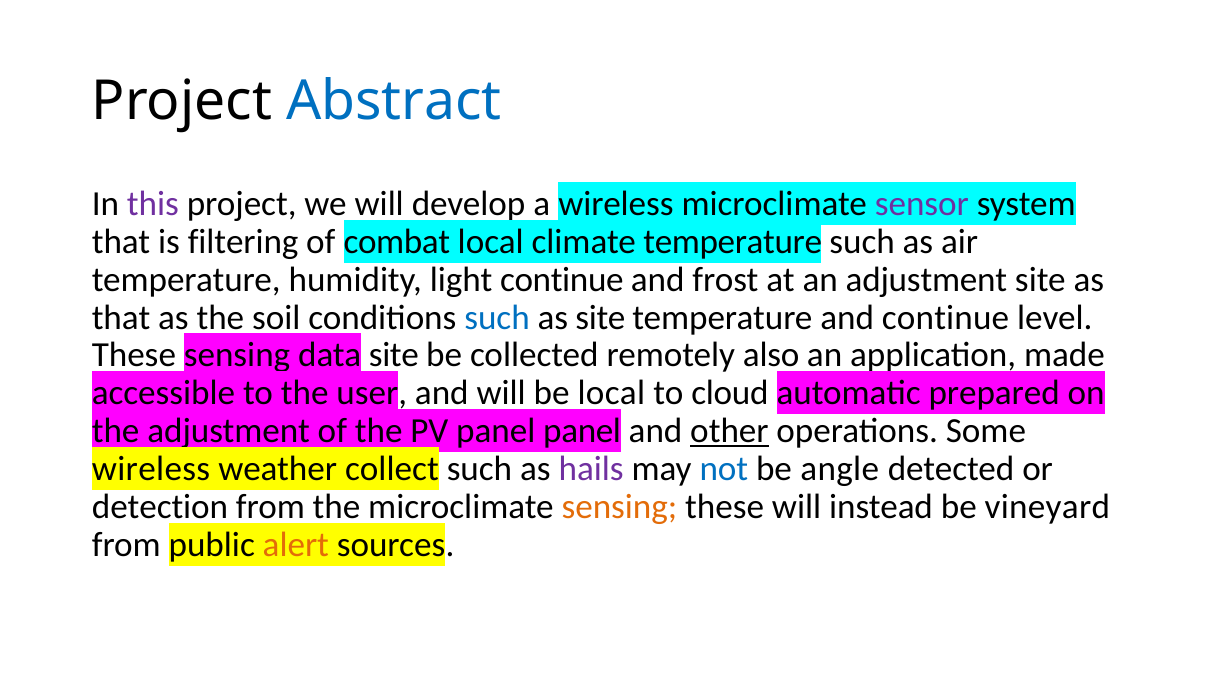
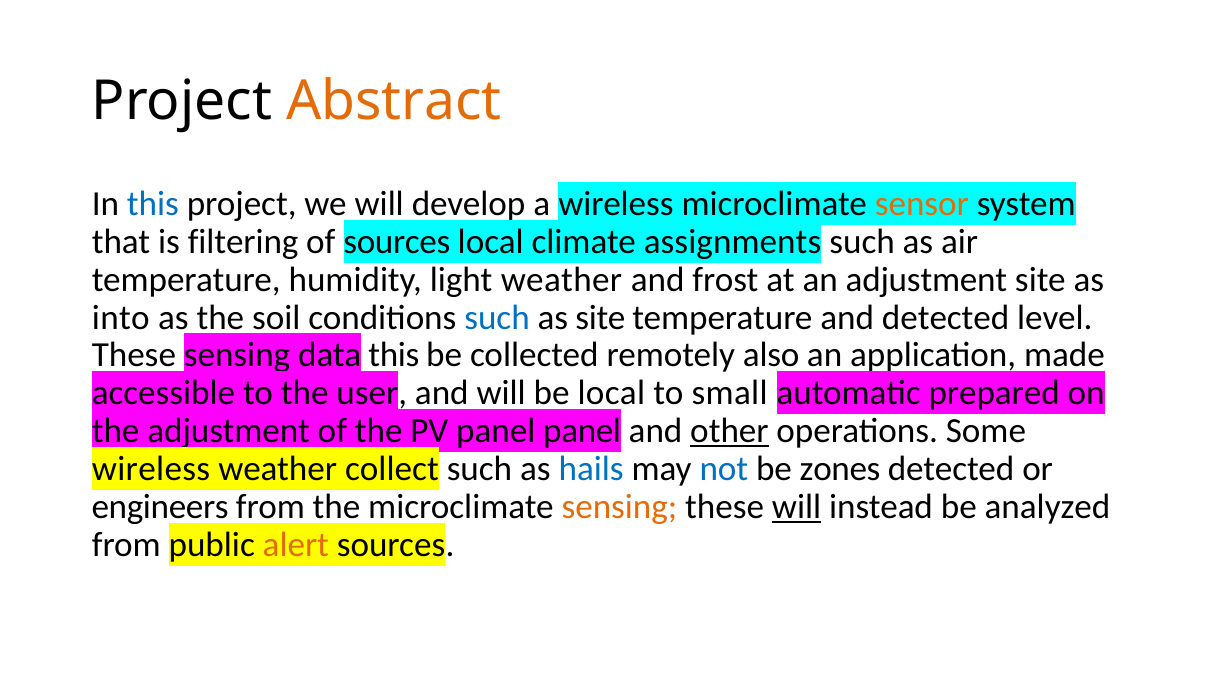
Abstract colour: blue -> orange (394, 101)
this colour: purple -> blue (153, 204)
sensor colour: purple -> orange (922, 204)
of combat: combat -> sources (397, 242)
climate temperature: temperature -> assignments (733, 242)
light continue: continue -> weather (561, 279)
that: that -> into (121, 317)
and continue: continue -> detected (946, 317)
site: site -> this (394, 355)
cloud: cloud -> small (730, 393)
hails colour: purple -> blue (591, 469)
angle: angle -> zones (840, 469)
detection: detection -> engineers (160, 507)
will underline: none -> present (797, 507)
vineyard: vineyard -> analyzed (1048, 507)
